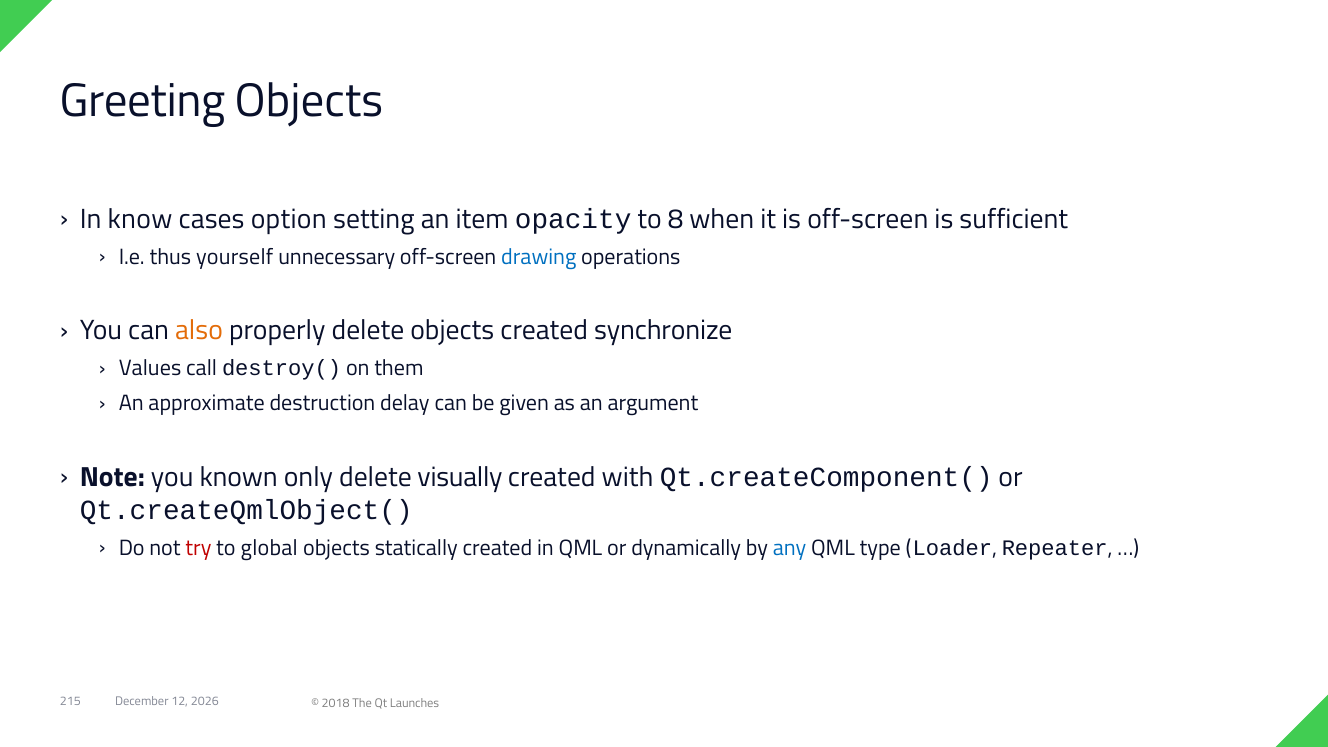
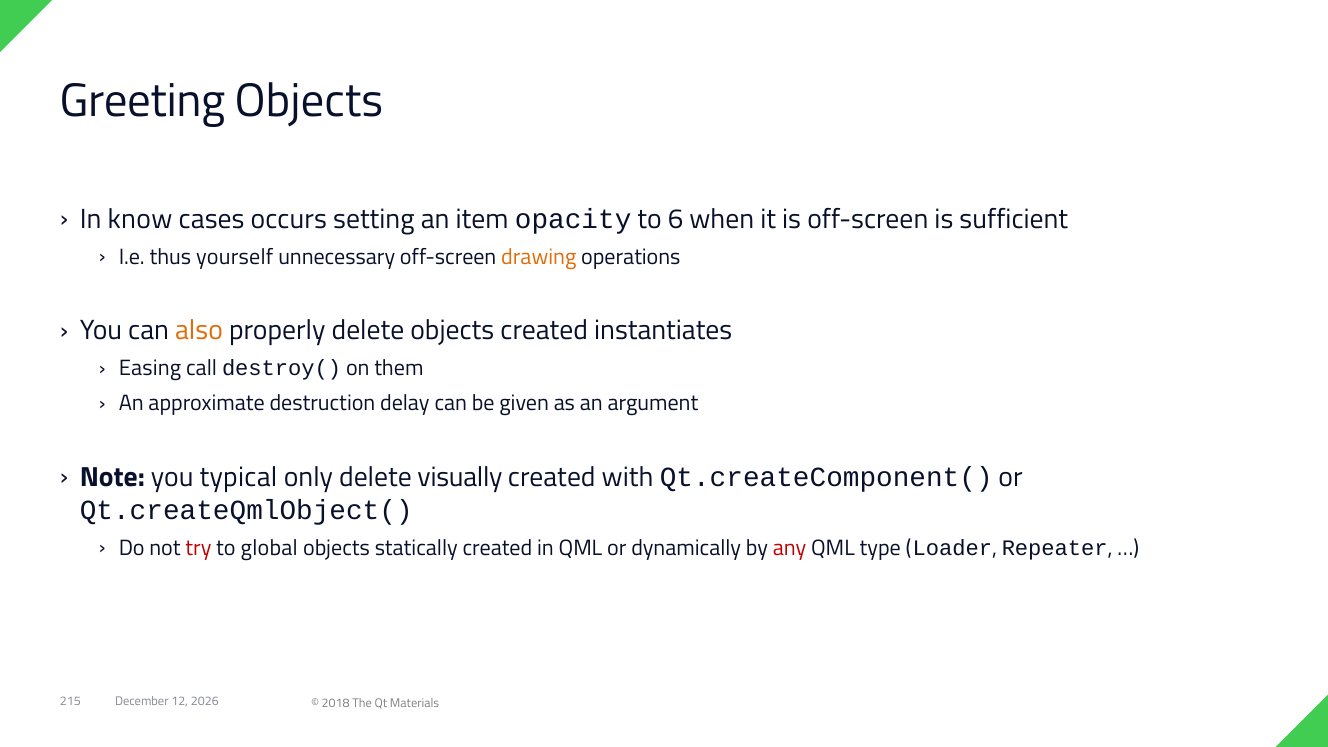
option: option -> occurs (289, 220)
8: 8 -> 6 (676, 220)
drawing colour: blue -> orange (539, 257)
synchronize: synchronize -> instantiates (663, 331)
Values: Values -> Easing (150, 369)
known: known -> typical (238, 477)
any colour: blue -> red (790, 548)
Launches: Launches -> Materials (415, 704)
